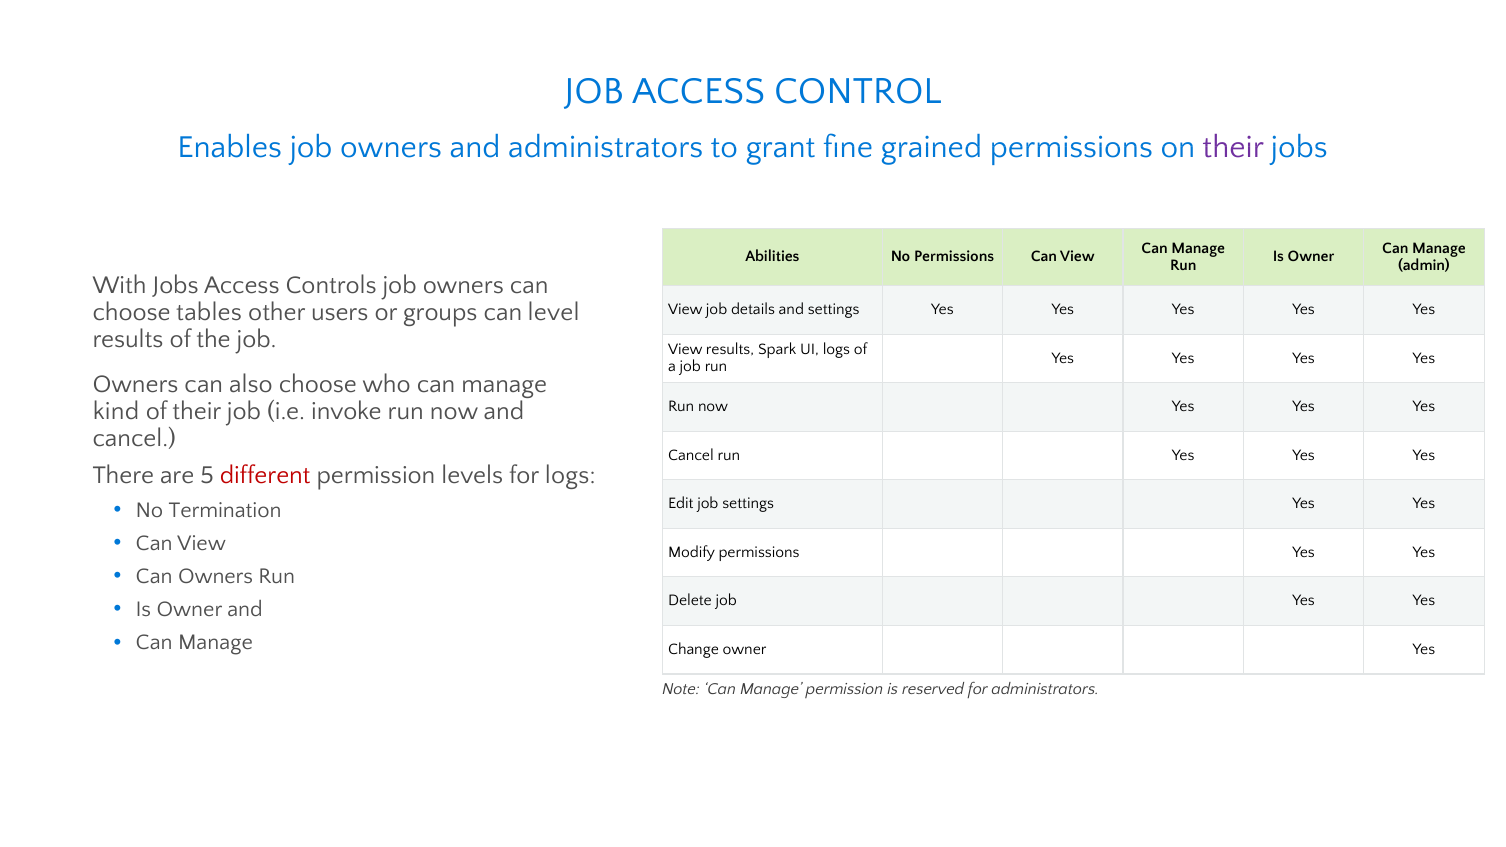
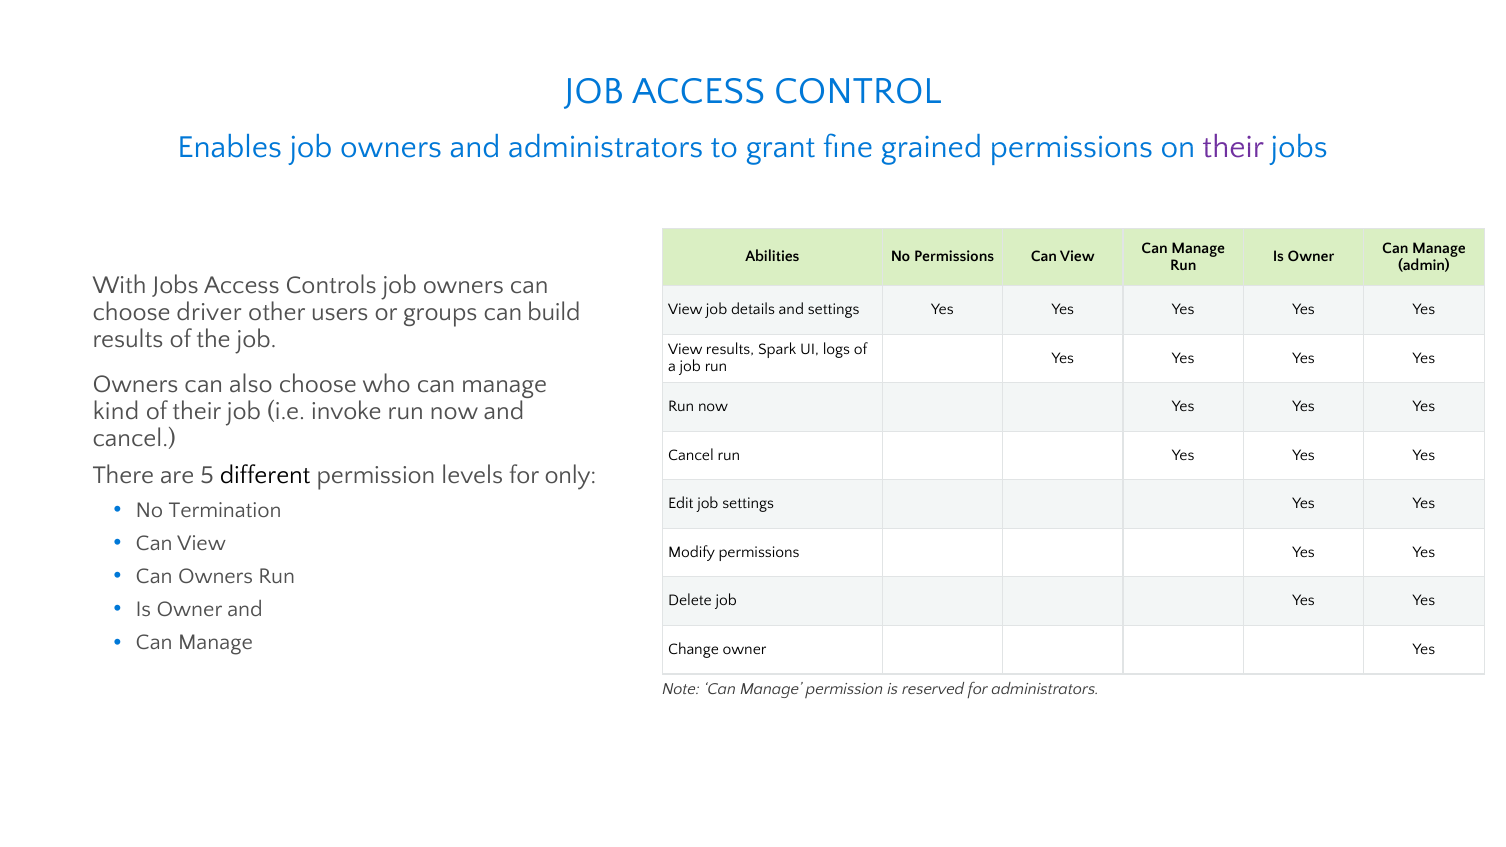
tables: tables -> driver (209, 312)
level: level -> build (554, 312)
different colour: red -> black (265, 475)
for logs: logs -> only (571, 475)
